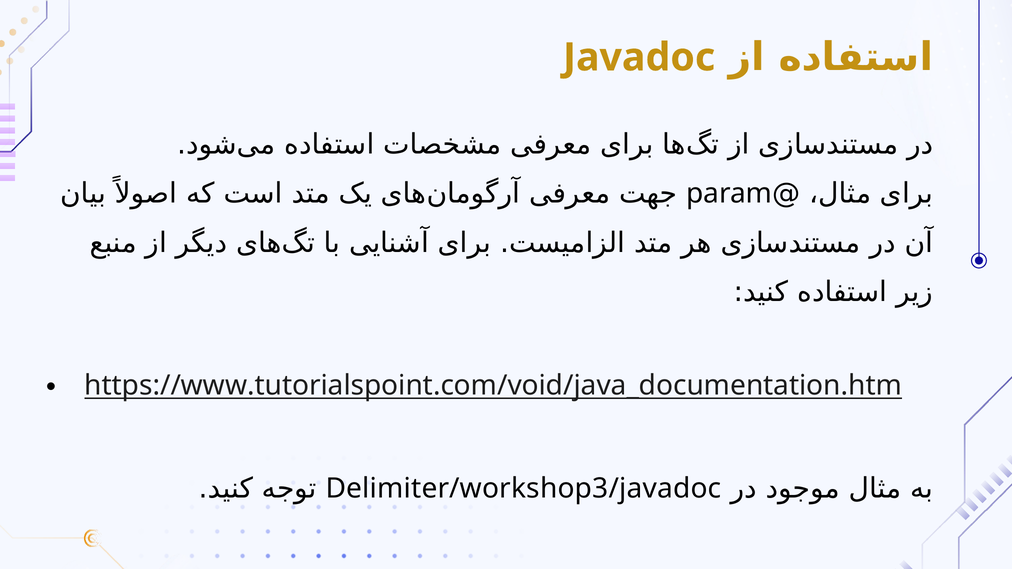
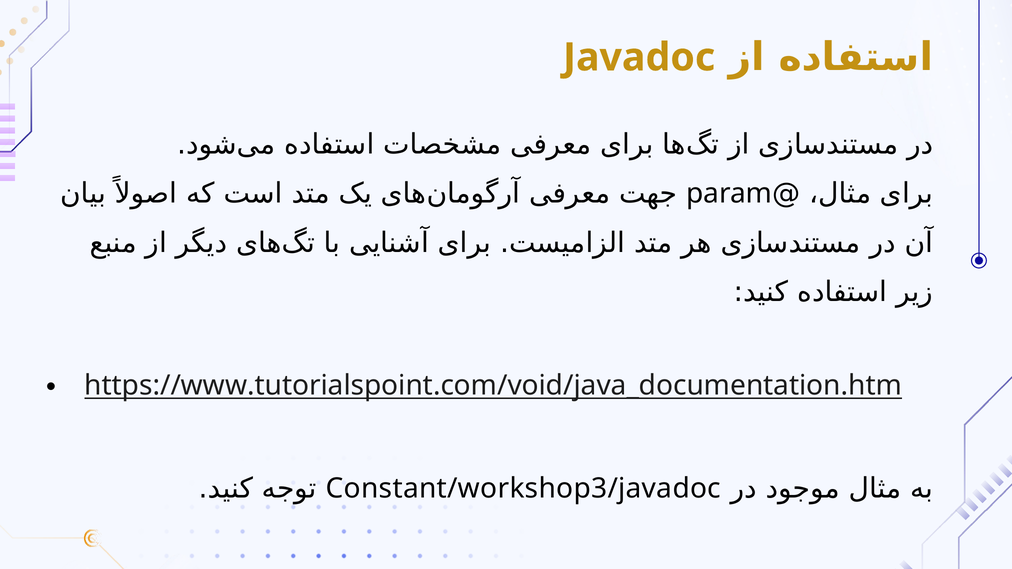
Delimiter/workshop3/javadoc: Delimiter/workshop3/javadoc -> Constant/workshop3/javadoc (523, 489)
